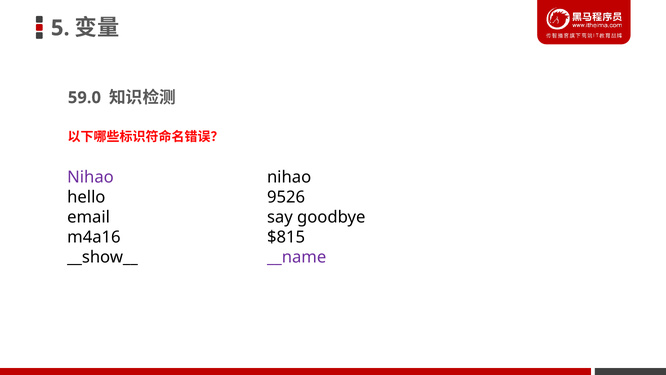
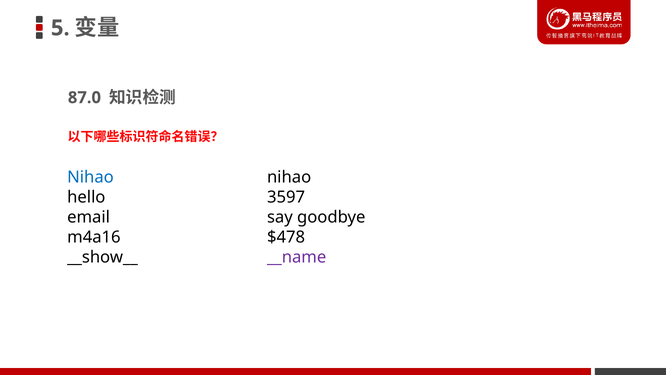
59.0: 59.0 -> 87.0 (84, 98)
Nihao colour: purple -> blue (90, 177)
9526: 9526 -> 3597 (286, 197)
$815: $815 -> $478 (286, 237)
